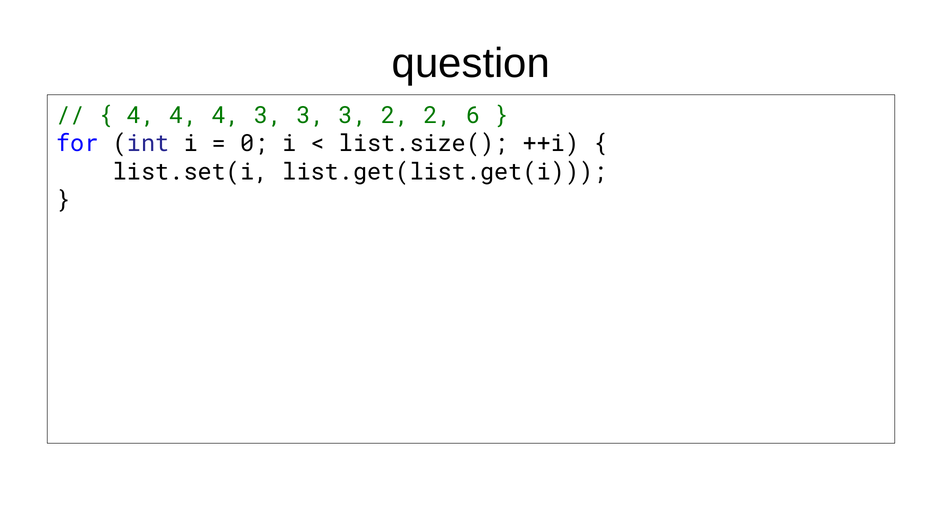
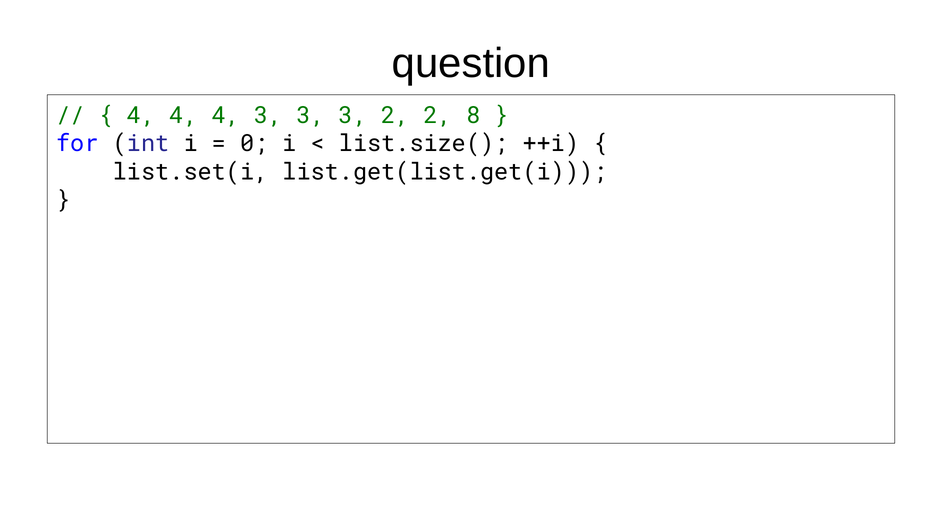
6: 6 -> 8 (473, 115)
